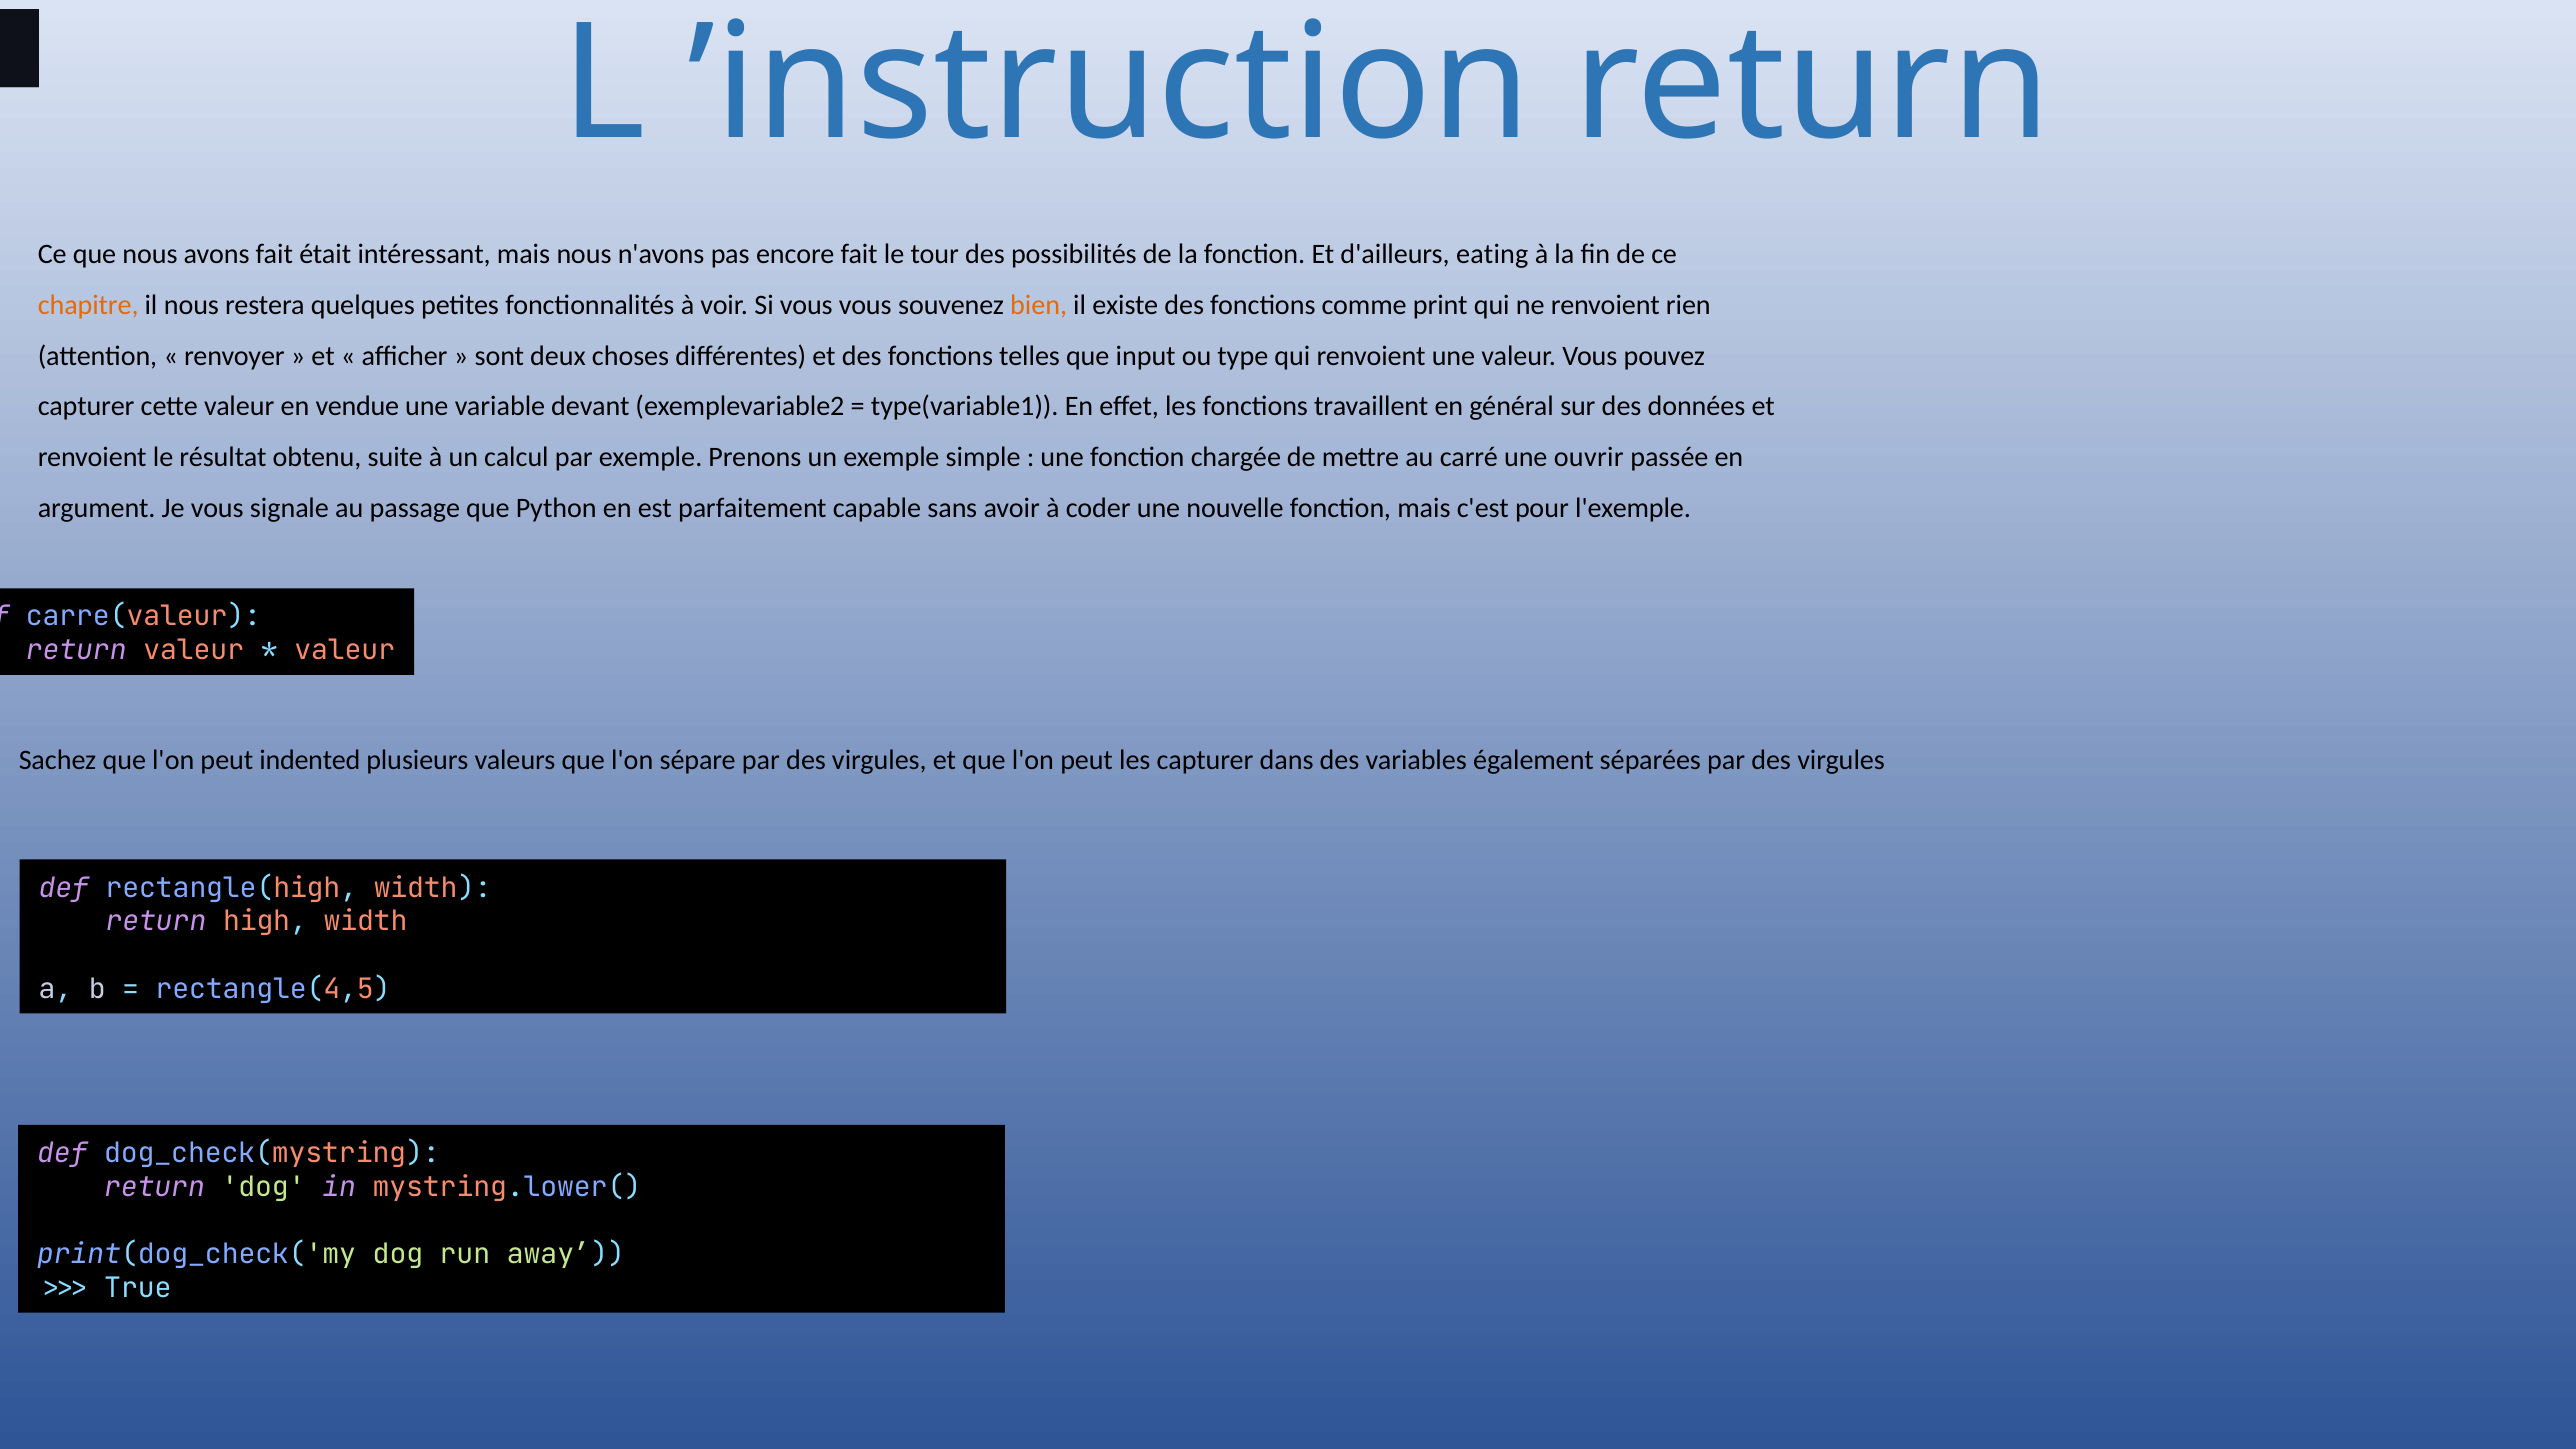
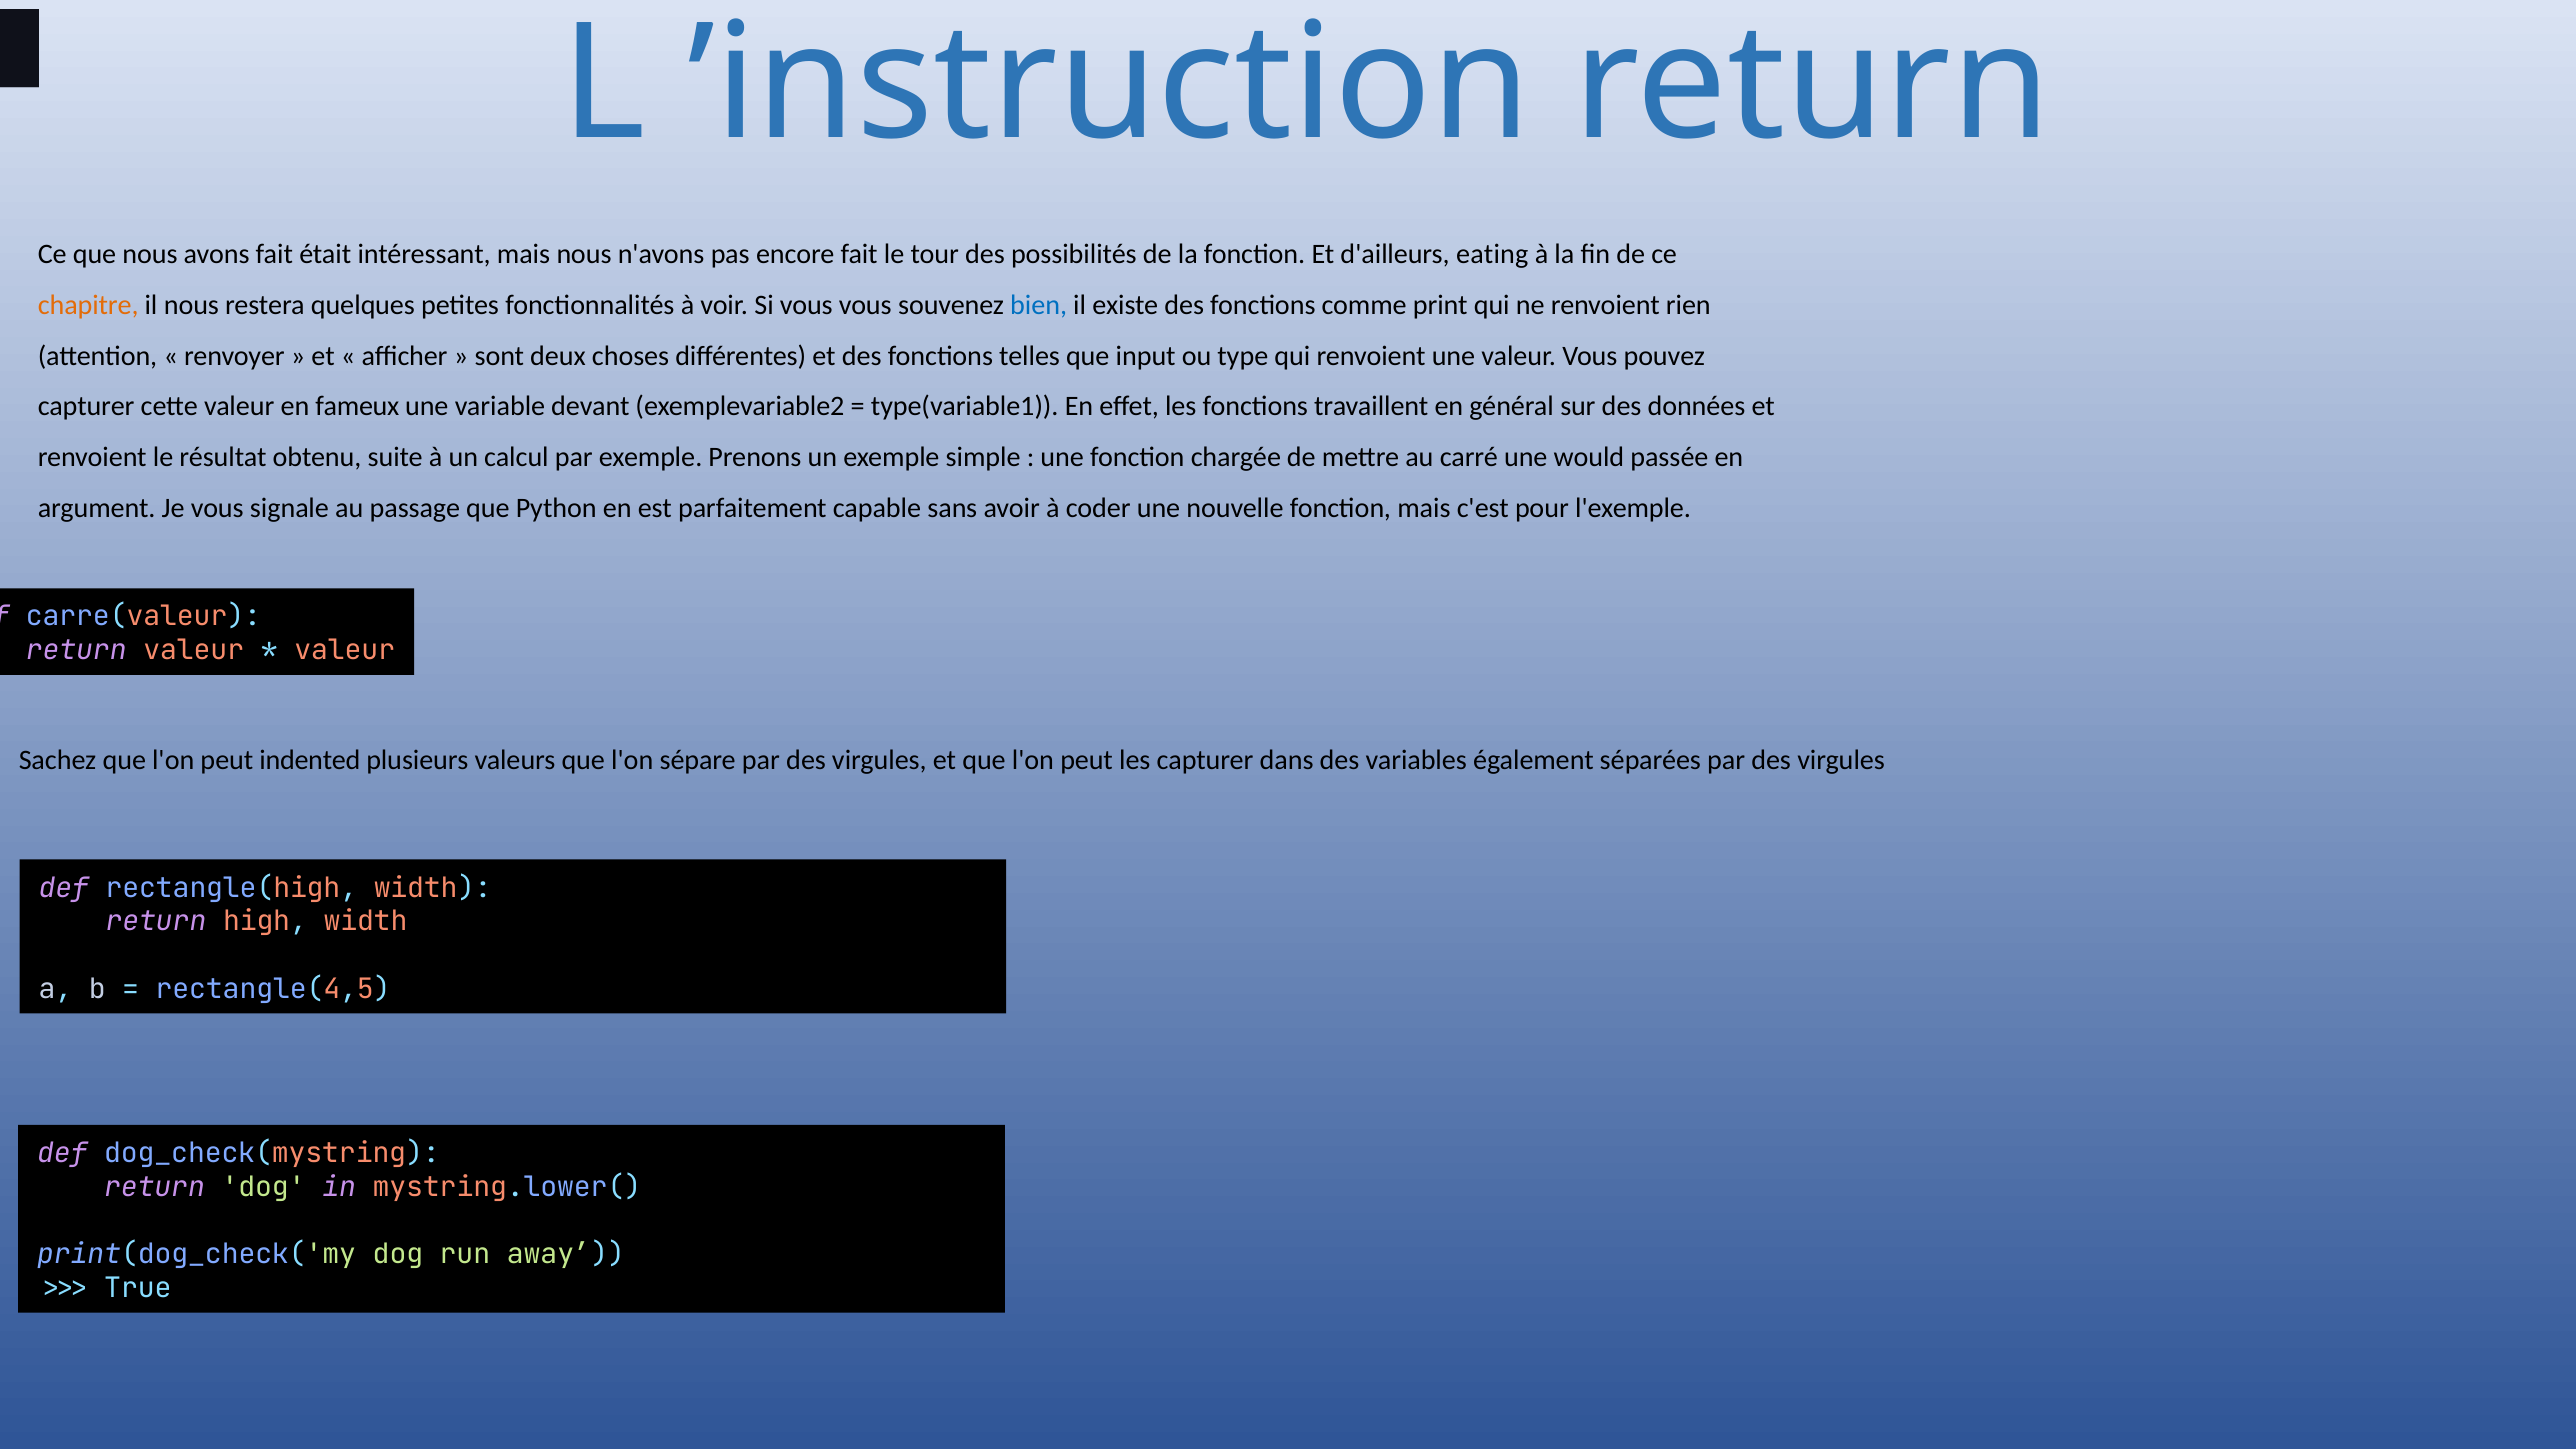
bien colour: orange -> blue (1039, 305)
vendue: vendue -> fameux (357, 406)
ouvrir: ouvrir -> would (1589, 457)
